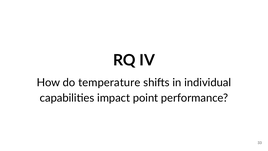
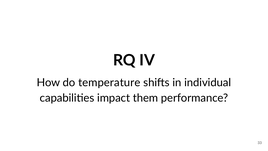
point: point -> them (146, 98)
